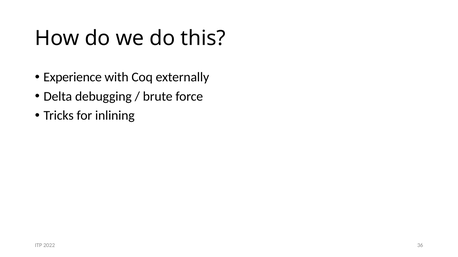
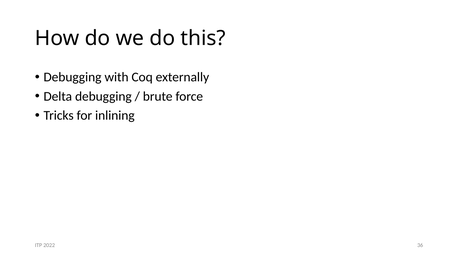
Experience: Experience -> Debugging (73, 77)
